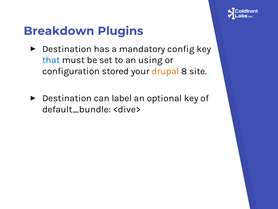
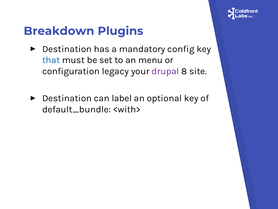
using: using -> menu (151, 60)
stored: stored -> legacy (115, 71)
drupal colour: orange -> purple (165, 71)
<dive>: <dive> -> <with> (127, 109)
